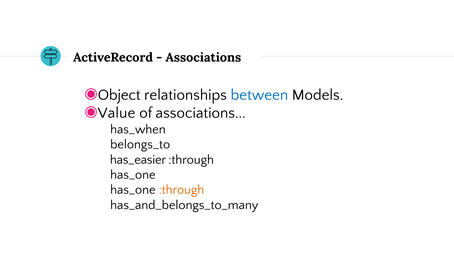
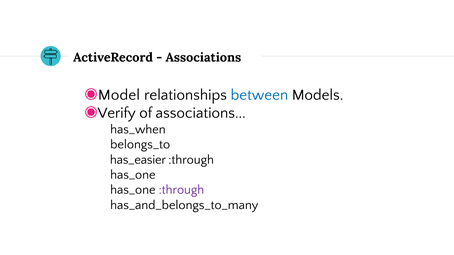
Object: Object -> Model (119, 95)
Value: Value -> Verify (117, 113)
:through colour: orange -> purple (181, 190)
